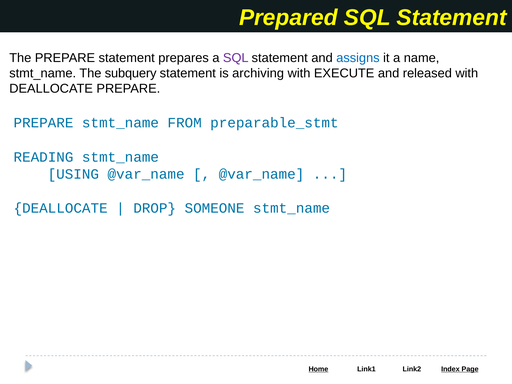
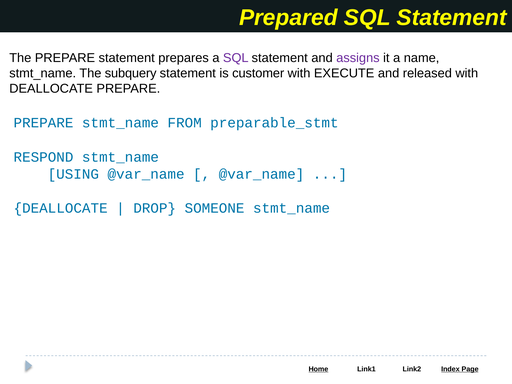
assigns colour: blue -> purple (358, 58)
archiving: archiving -> customer (258, 73)
READING: READING -> RESPOND (43, 157)
